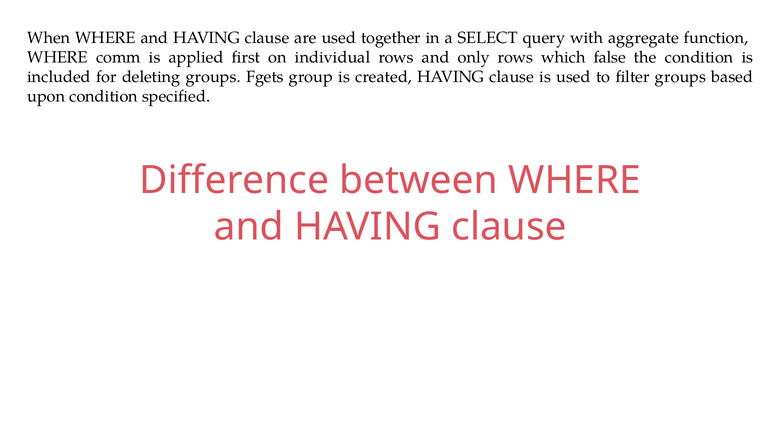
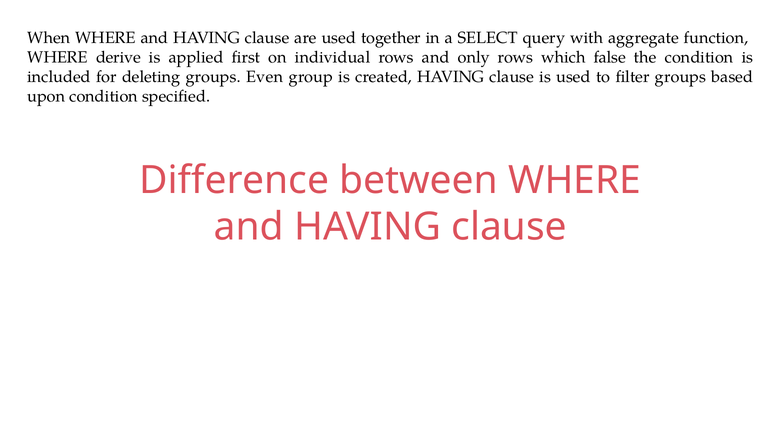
comm: comm -> derive (119, 57)
Fgets: Fgets -> Even (265, 77)
